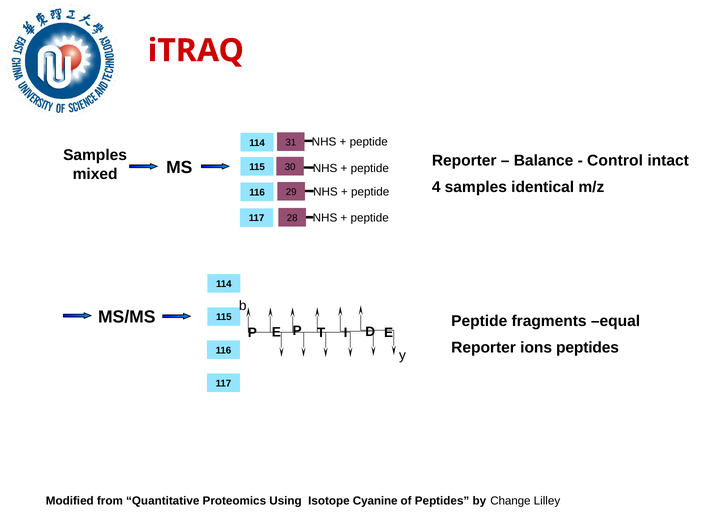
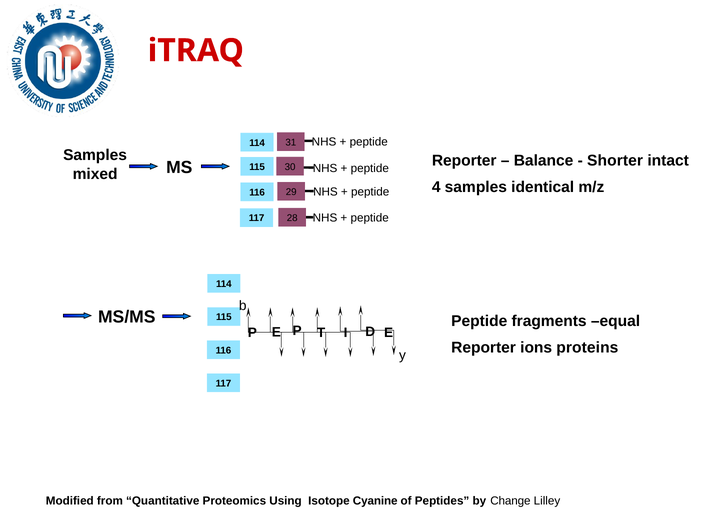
Control: Control -> Shorter (615, 161)
ions peptides: peptides -> proteins (587, 347)
